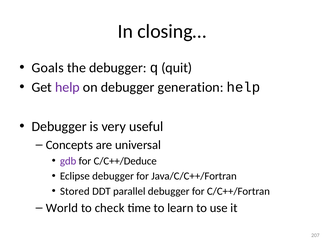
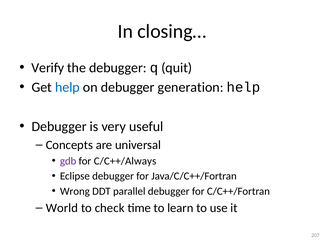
Goals: Goals -> Verify (48, 68)
help colour: purple -> blue (67, 87)
C/C++/Deduce: C/C++/Deduce -> C/C++/Always (125, 161)
Stored: Stored -> Wrong (75, 191)
